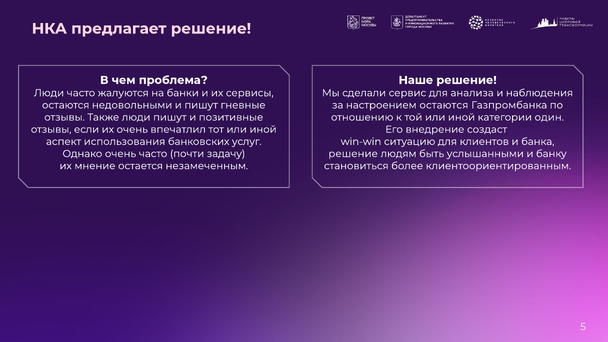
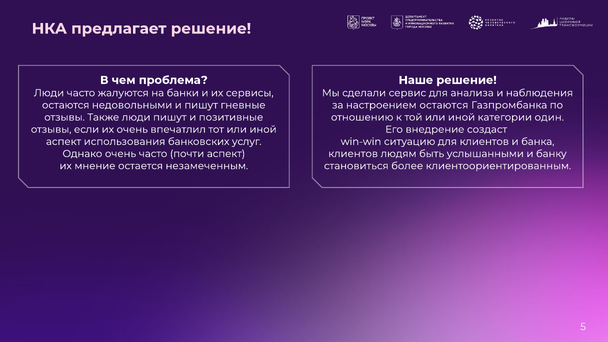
почти задачу: задачу -> аспект (226, 154)
решение: решение -> клиентов (353, 154)
